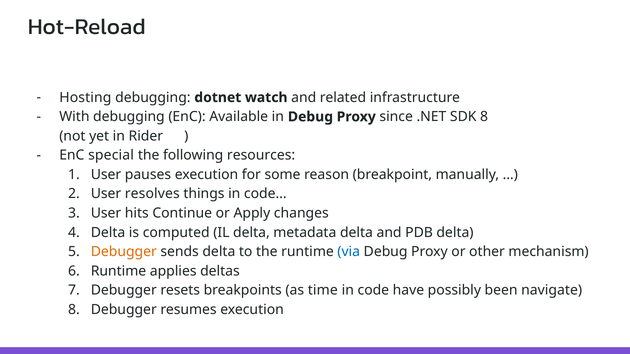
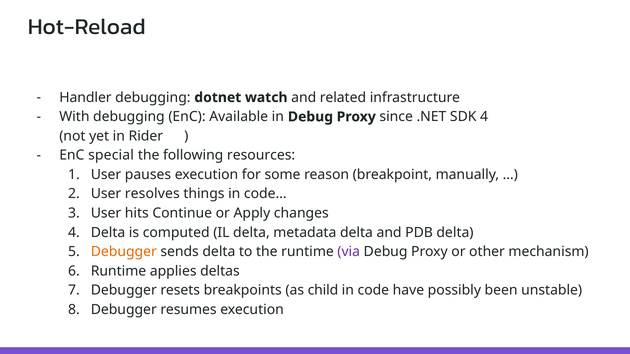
Hosting: Hosting -> Handler (85, 98)
SDK 8: 8 -> 4 (484, 117)
via colour: blue -> purple (349, 252)
time: time -> child (323, 291)
navigate: navigate -> unstable (552, 291)
